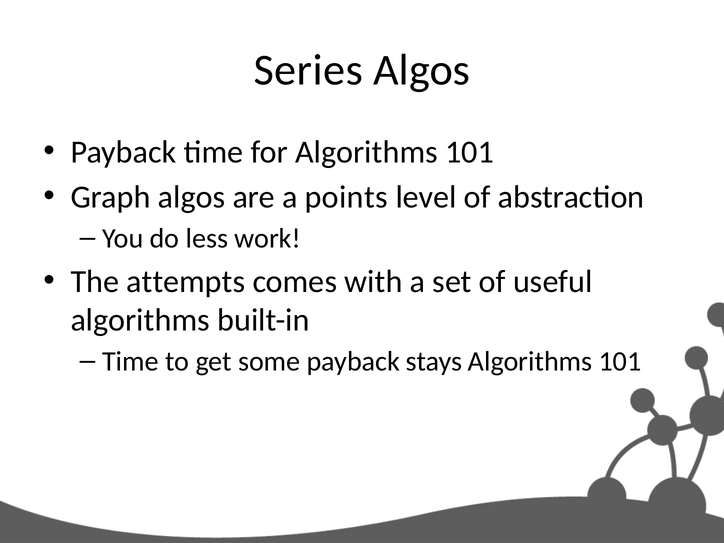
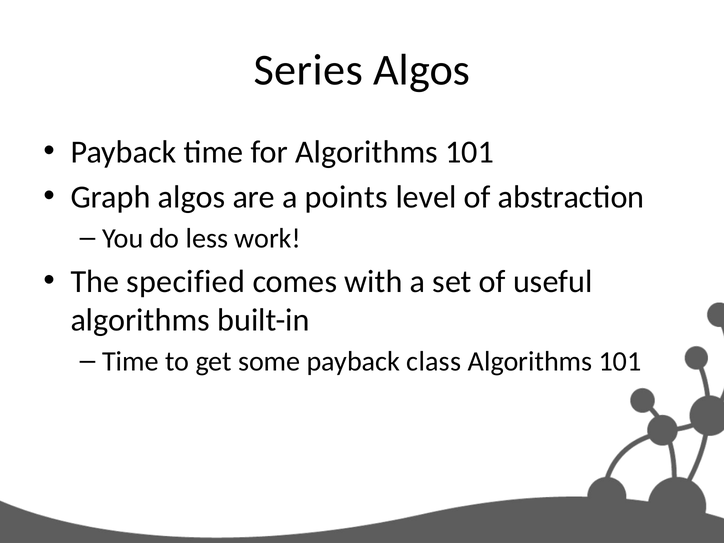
attempts: attempts -> specified (186, 281)
stays: stays -> class (434, 362)
